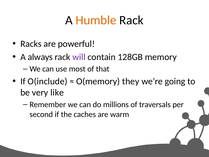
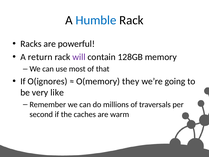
Humble colour: orange -> blue (96, 20)
always: always -> return (40, 57)
O(include: O(include -> O(ignores (48, 81)
